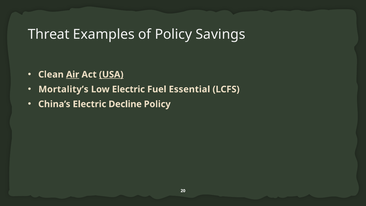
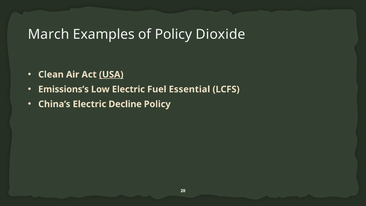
Threat: Threat -> March (49, 34)
Savings: Savings -> Dioxide (221, 34)
Air underline: present -> none (73, 74)
Mortality’s: Mortality’s -> Emissions’s (64, 89)
